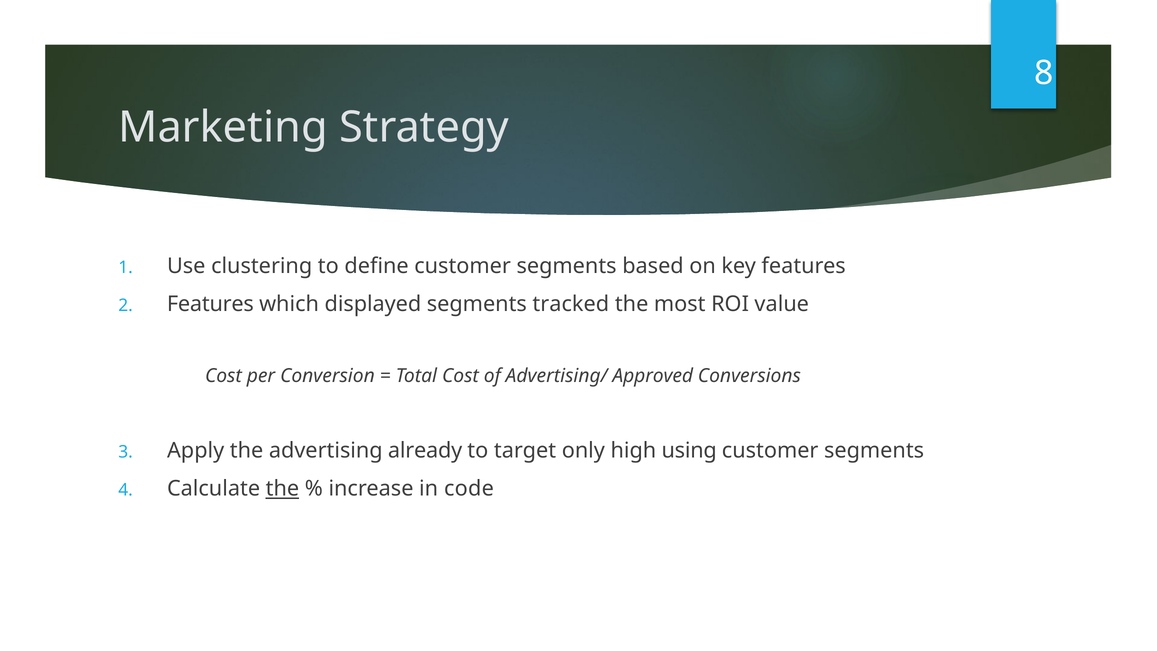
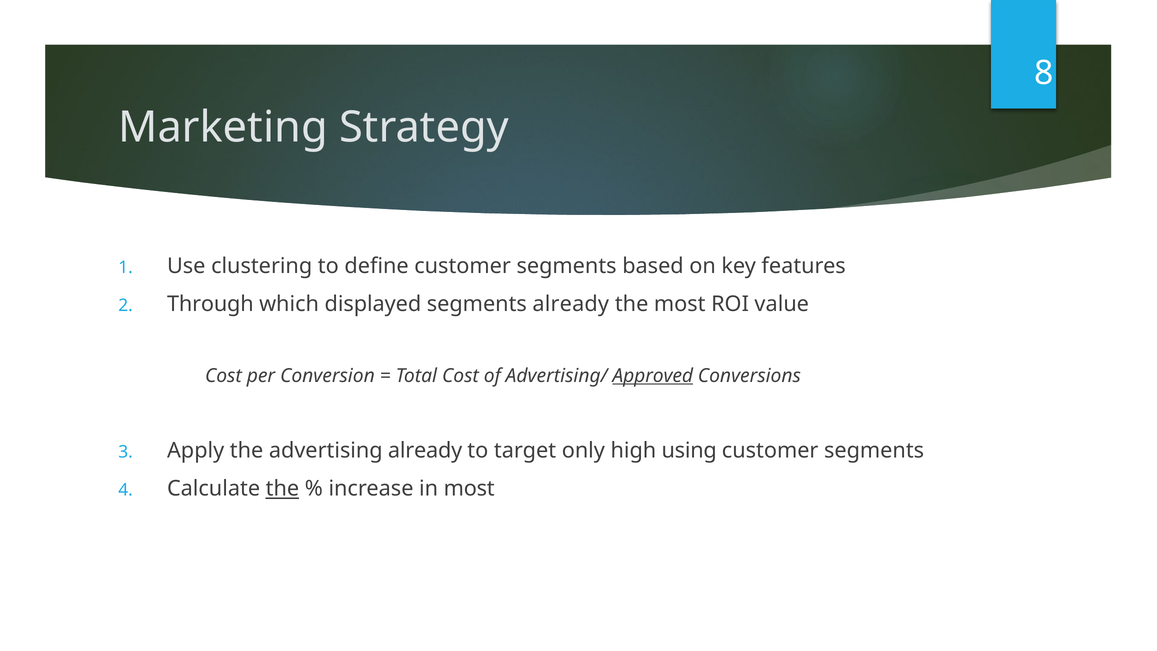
Features: Features -> Through (210, 304)
segments tracked: tracked -> already (571, 304)
Approved underline: none -> present (653, 376)
in code: code -> most (469, 489)
